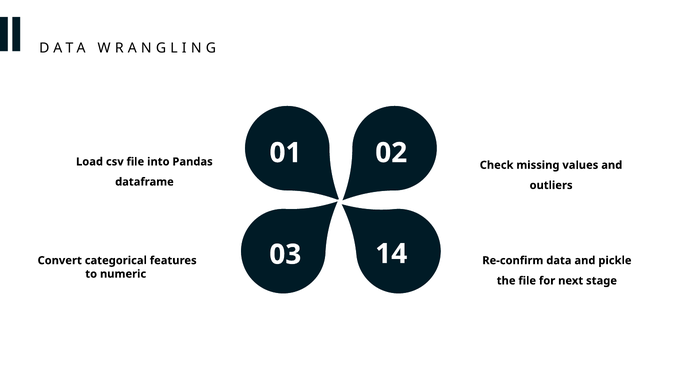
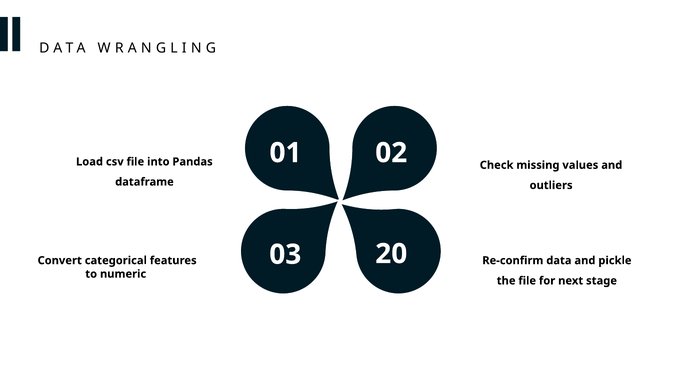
14: 14 -> 20 (391, 254)
